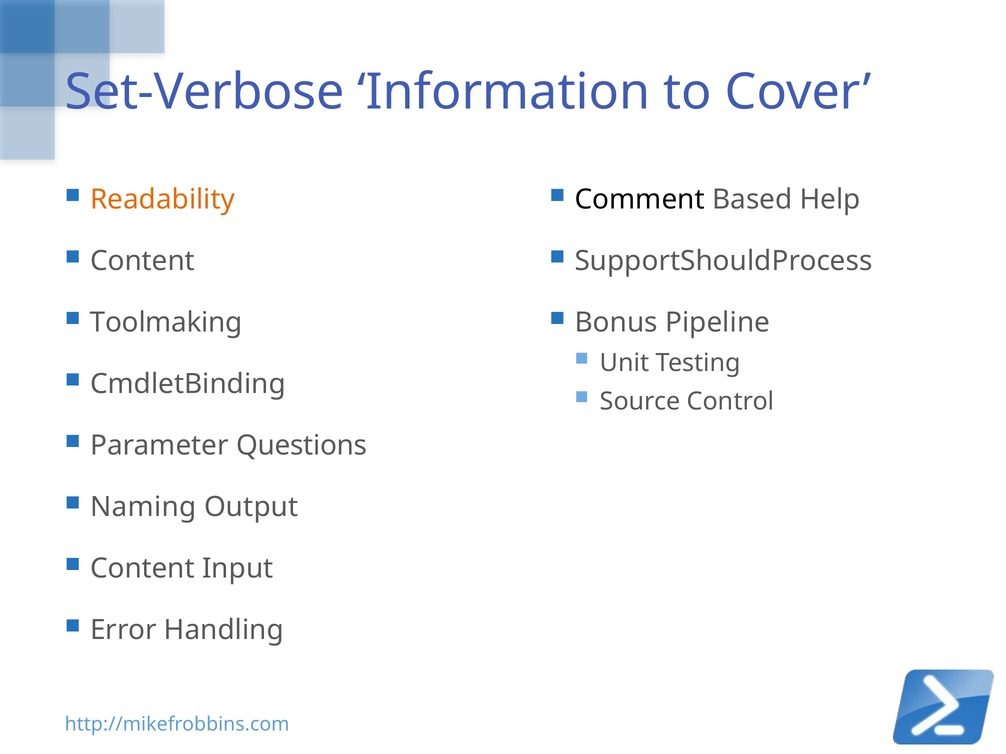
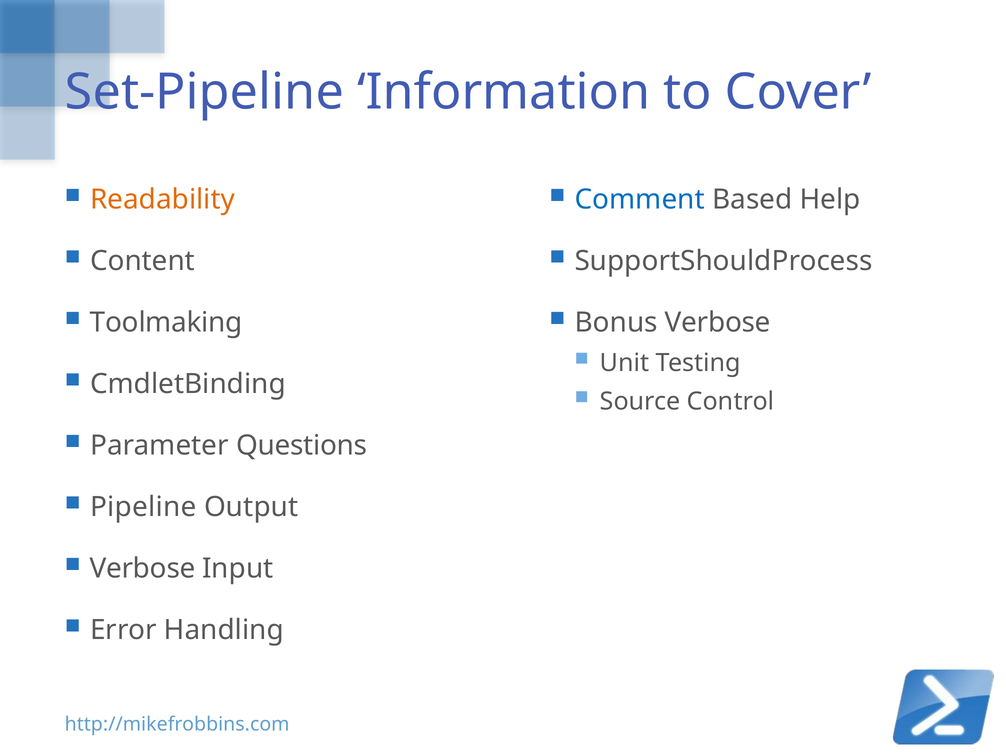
Set-Verbose: Set-Verbose -> Set-Pipeline (204, 92)
Comment colour: black -> blue (640, 200)
Bonus Pipeline: Pipeline -> Verbose (718, 323)
Naming: Naming -> Pipeline (143, 508)
Content: Content -> Verbose (143, 569)
